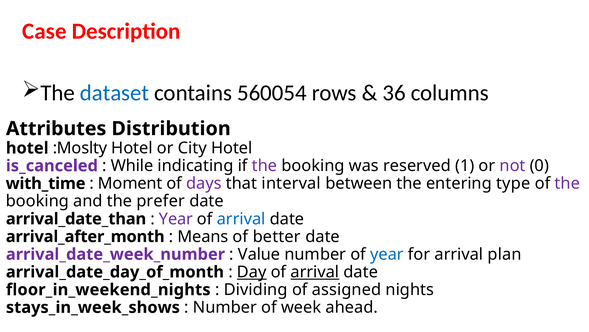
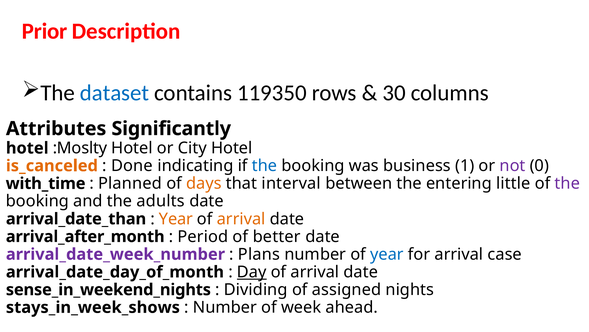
Case: Case -> Prior (45, 31)
560054: 560054 -> 119350 (272, 93)
36: 36 -> 30 (394, 93)
Distribution: Distribution -> Significantly (171, 128)
is_canceled colour: purple -> orange (52, 165)
While: While -> Done (132, 165)
the colour: purple -> blue (265, 165)
reserved: reserved -> business (417, 165)
Moment: Moment -> Planned (130, 183)
days colour: purple -> orange (204, 183)
type: type -> little (513, 183)
prefer: prefer -> adults (161, 201)
Year colour: purple -> orange (176, 219)
arrival colour: blue -> orange (241, 219)
Means: Means -> Period (203, 236)
Value: Value -> Plans (259, 254)
plan: plan -> case (505, 254)
arrival underline: present -> none (315, 272)
floor_in_weekend_nights: floor_in_weekend_nights -> sense_in_weekend_nights (108, 289)
